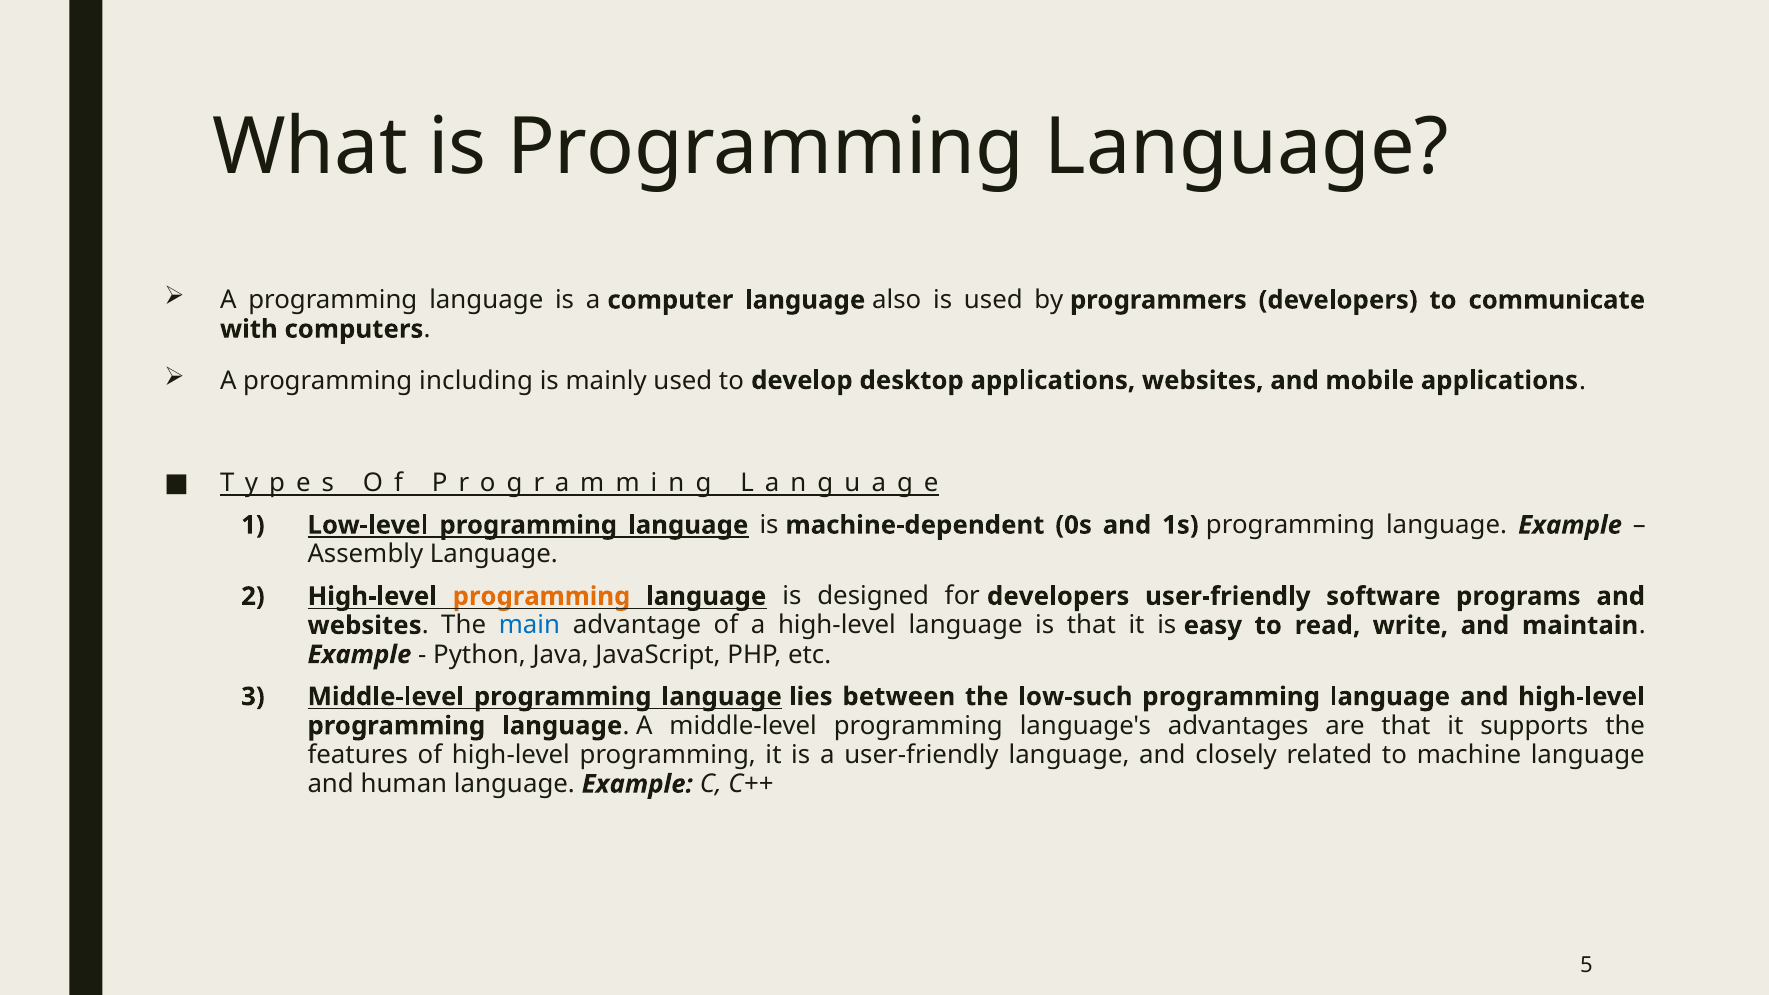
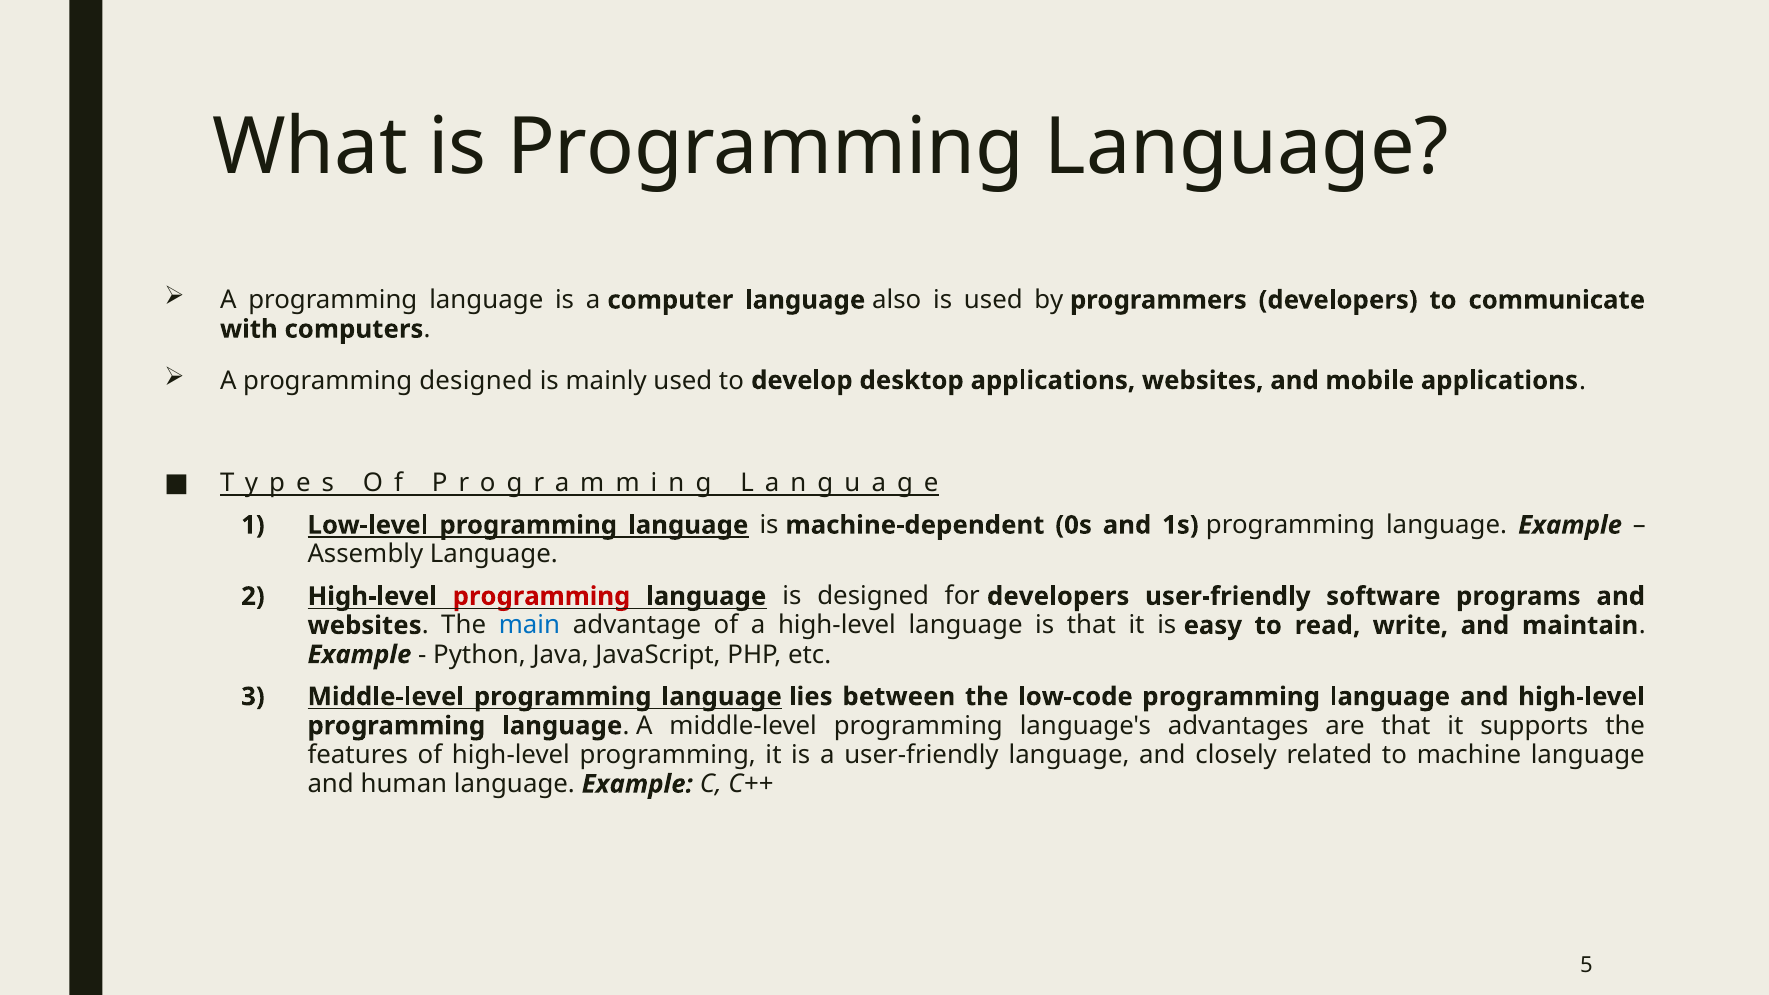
programming including: including -> designed (476, 381)
programming colour: orange -> red (542, 596)
low-such: low-such -> low-code (1075, 697)
